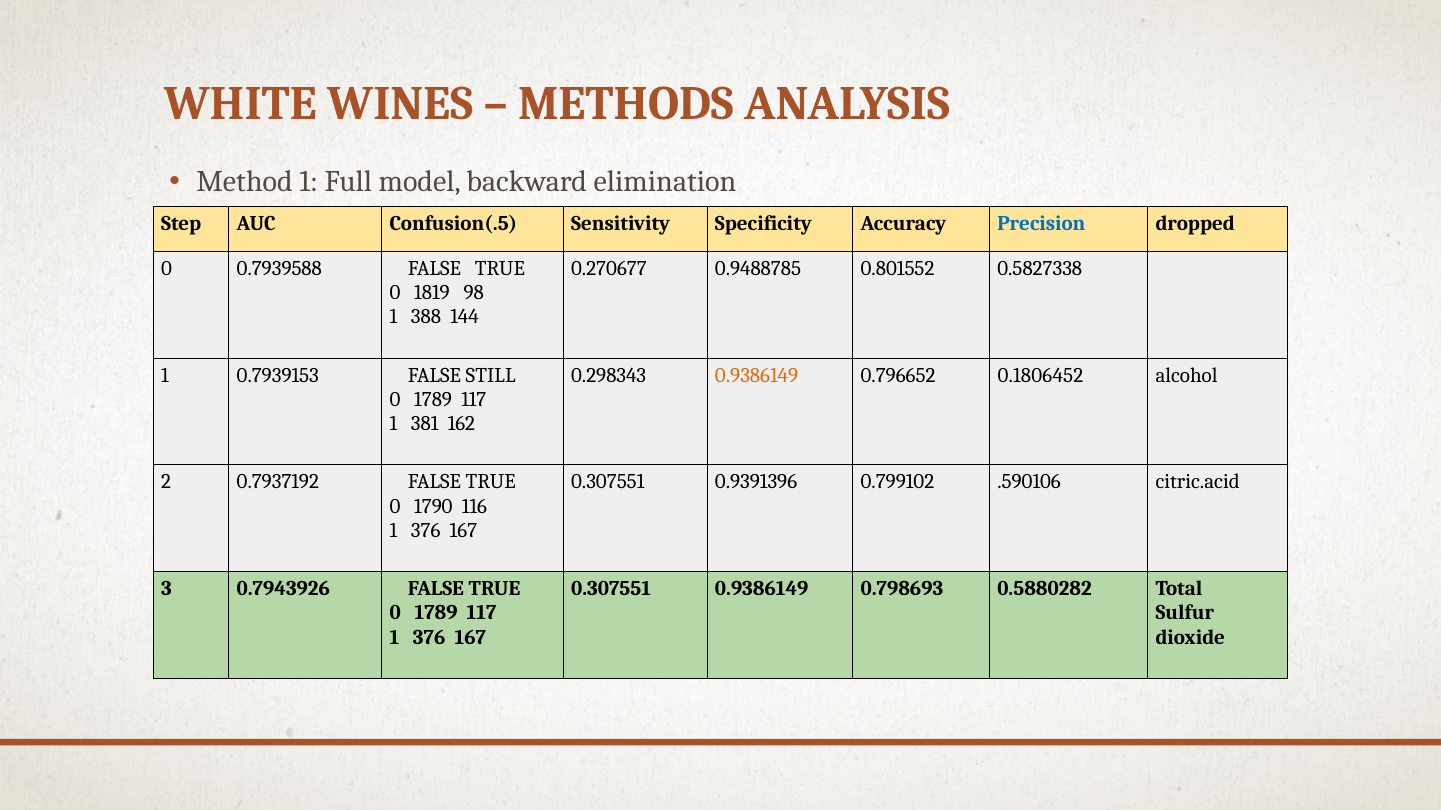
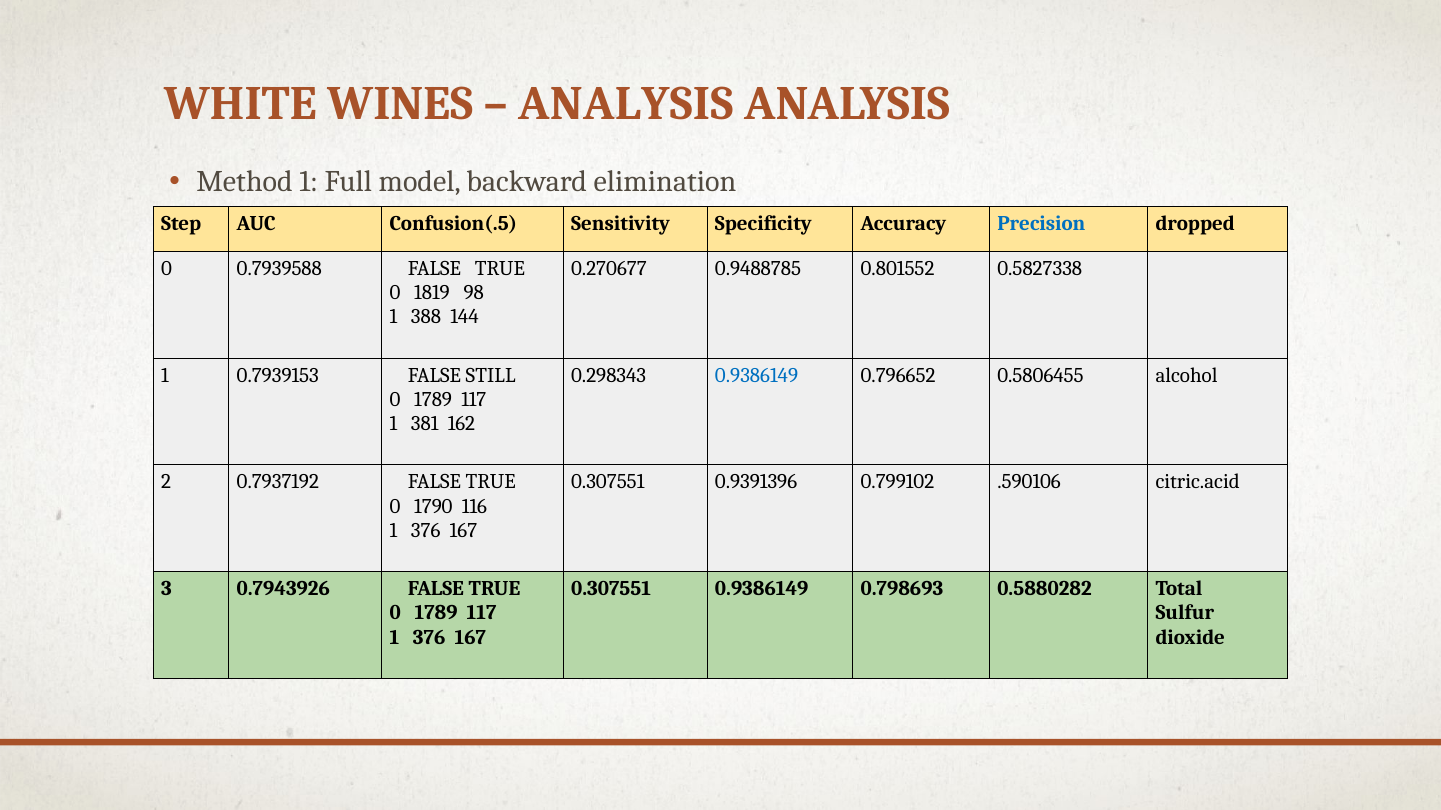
METHODS: METHODS -> ANALYSIS (626, 103)
0.9386149 colour: orange -> blue (757, 375)
0.1806452: 0.1806452 -> 0.5806455 (1040, 375)
